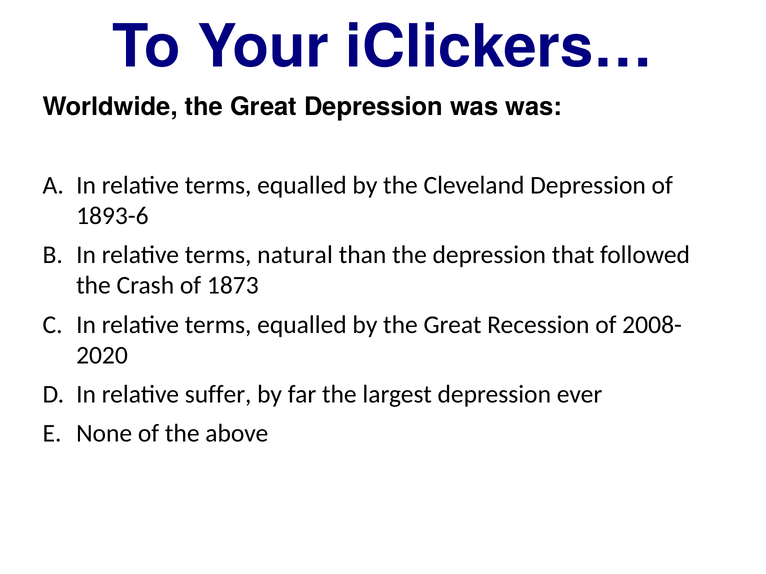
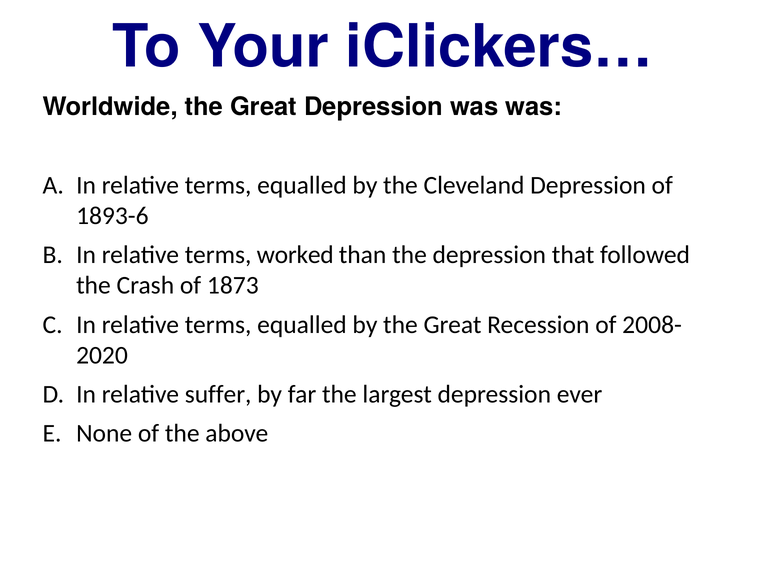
natural: natural -> worked (295, 255)
